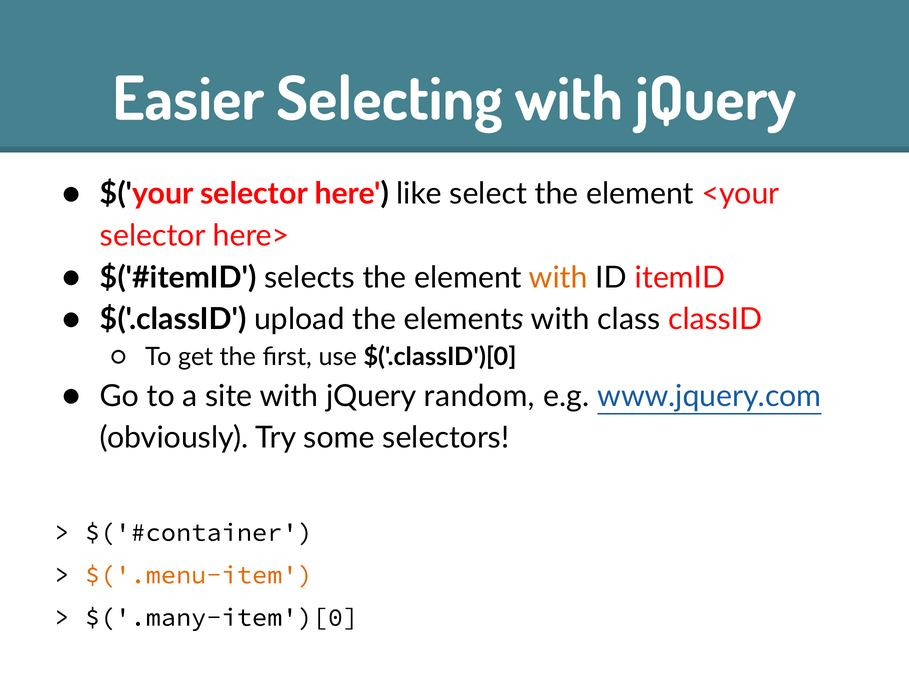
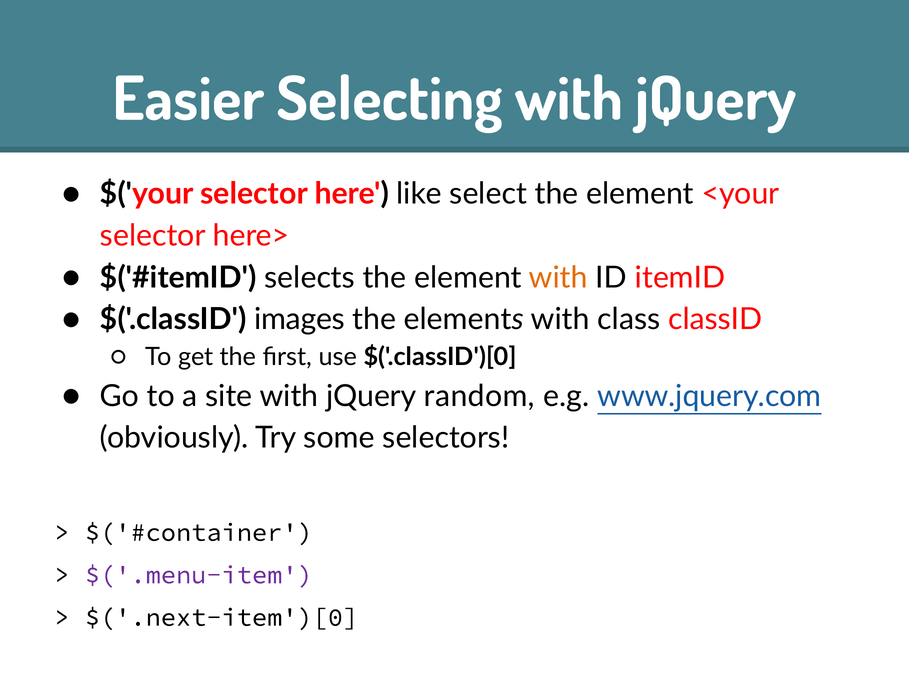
upload: upload -> images (299, 319)
$('.menu-item colour: orange -> purple (199, 575)
$('.many-item')[0: $('.many-item')[0 -> $('.next-item')[0 (222, 617)
